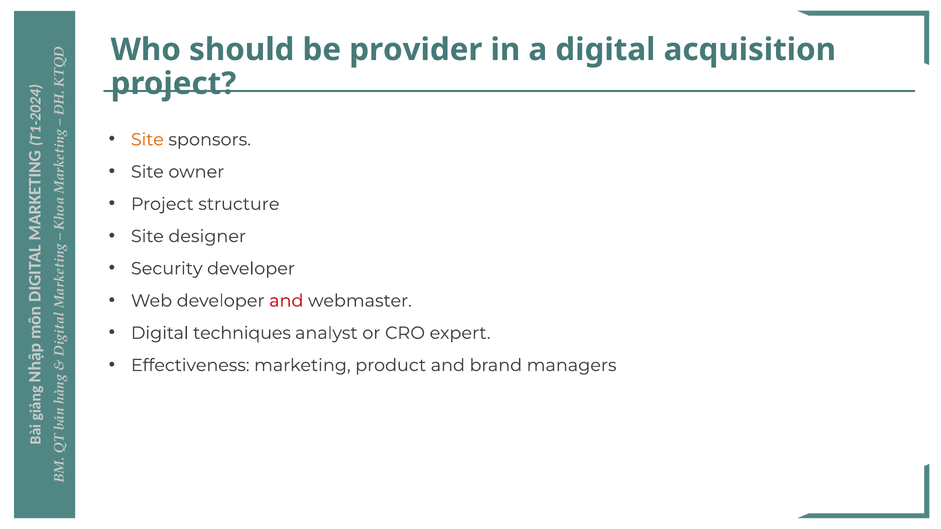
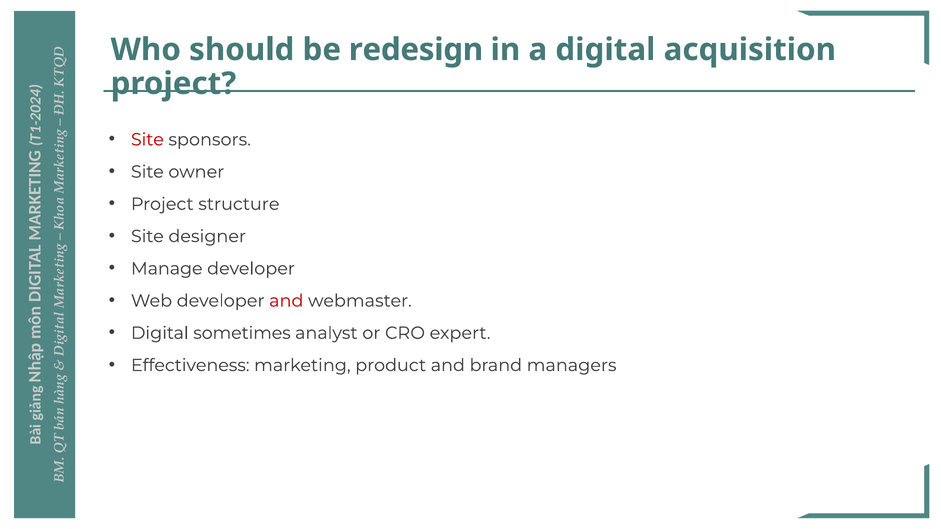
provider: provider -> redesign (416, 50)
Site colour: orange -> red (147, 140)
Security: Security -> Manage (167, 269)
techniques: techniques -> sometimes (242, 333)
